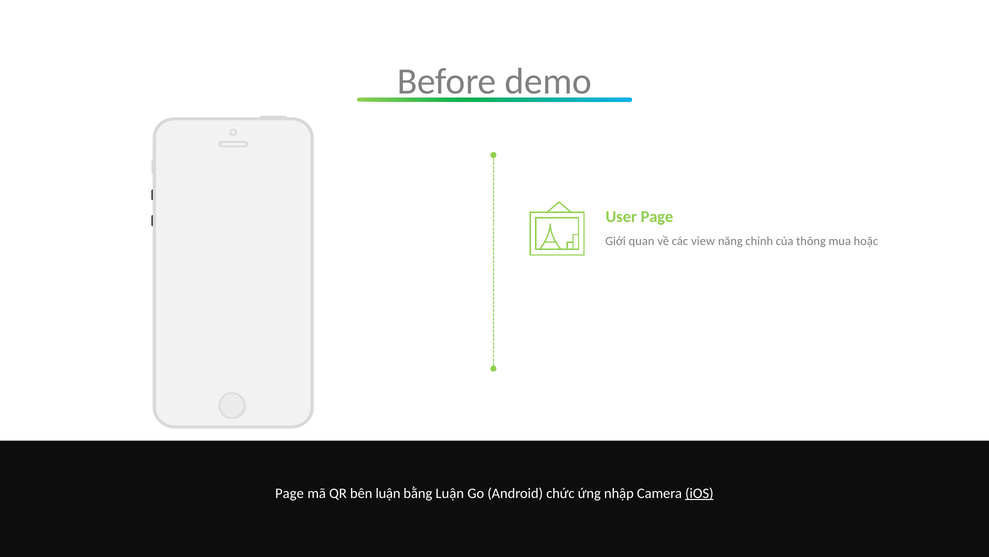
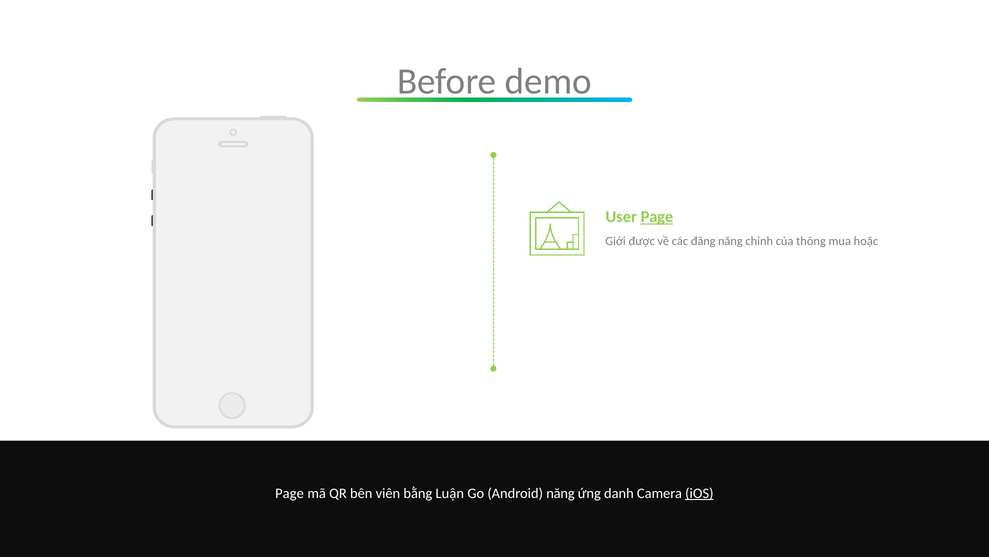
Page underline: none -> present (657, 217)
quan: quan -> được (642, 241)
view: view -> đăng (703, 241)
bên luận: luận -> viên (388, 493)
Android chức: chức -> năng (560, 493)
nhập: nhập -> danh (619, 493)
